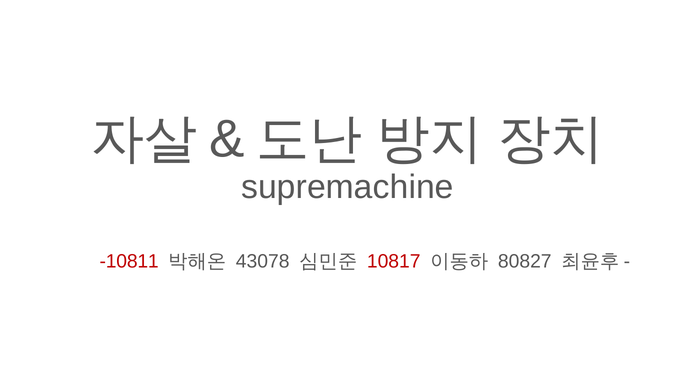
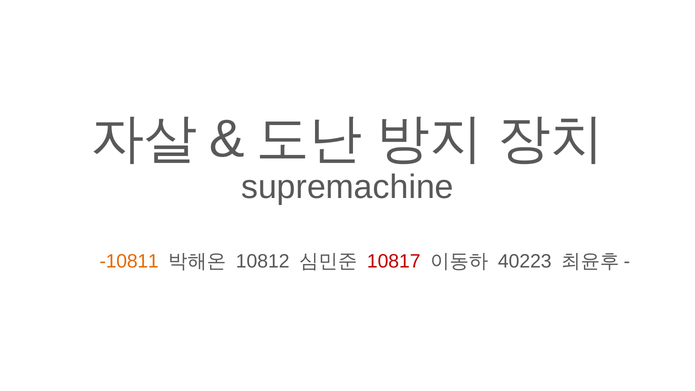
-10811 colour: red -> orange (129, 262)
43078: 43078 -> 10812 (263, 262)
80827: 80827 -> 40223 (525, 262)
